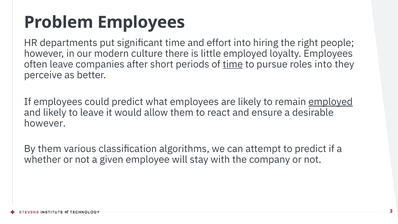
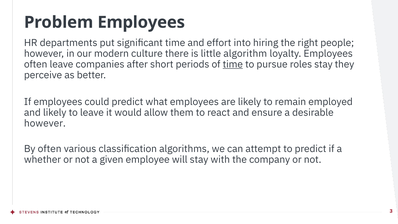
little employed: employed -> algorithm (245, 53)
roles into: into -> stay (323, 64)
employed underline: present -> none (331, 102)
By them: them -> often (50, 149)
